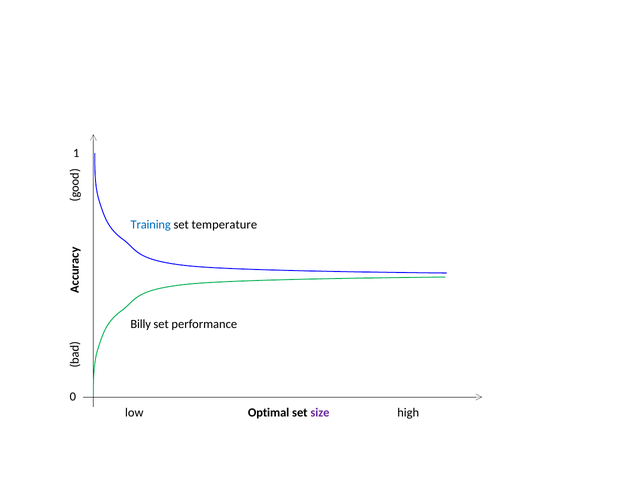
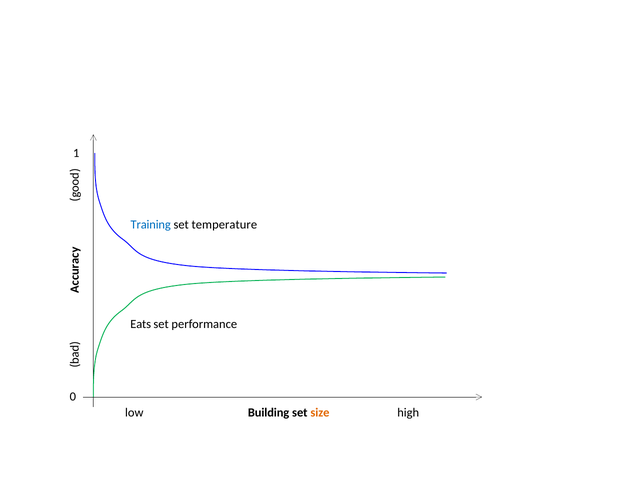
Billy: Billy -> Eats (141, 324)
Optimal: Optimal -> Building (269, 412)
size colour: purple -> orange (320, 412)
